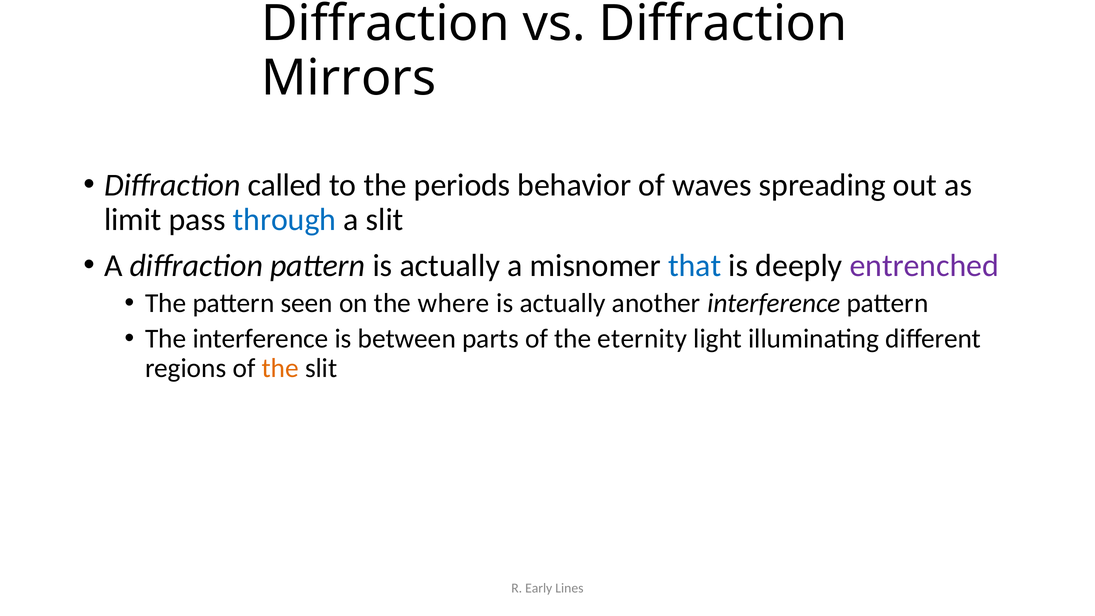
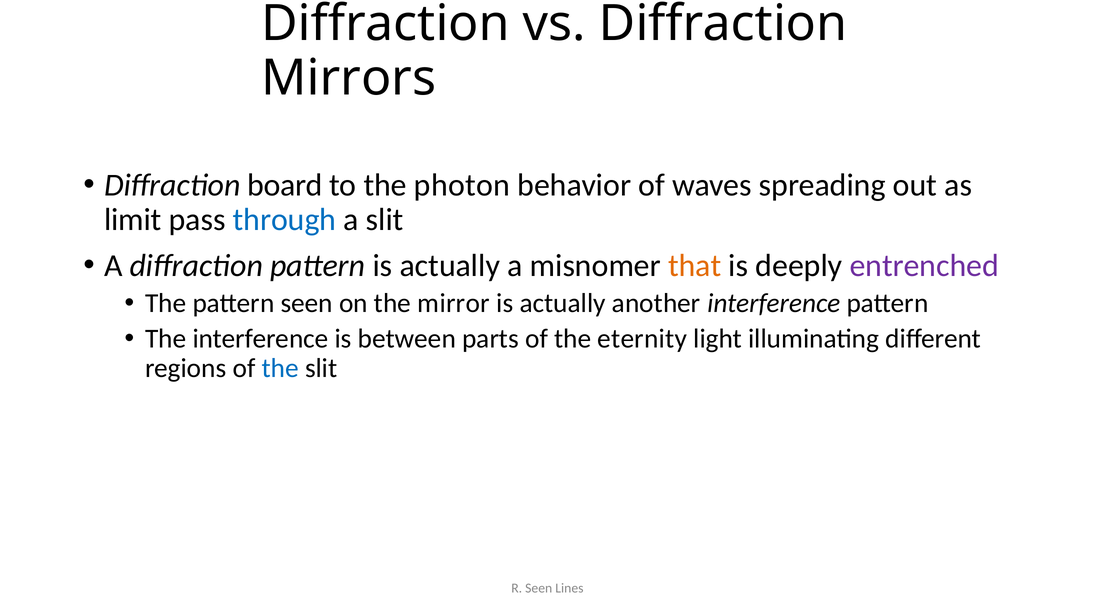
called: called -> board (285, 185)
periods: periods -> photon (462, 185)
that colour: blue -> orange (695, 266)
where: where -> mirror (454, 303)
the colour: orange -> blue (280, 368)
R Early: Early -> Seen (539, 588)
